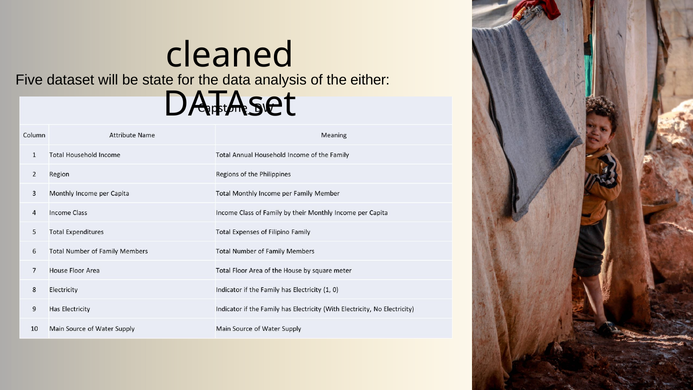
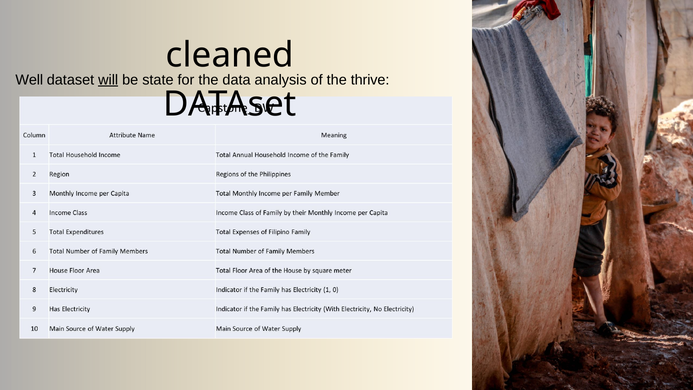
Five: Five -> Well (29, 80)
will underline: none -> present (108, 80)
either: either -> thrive (370, 80)
